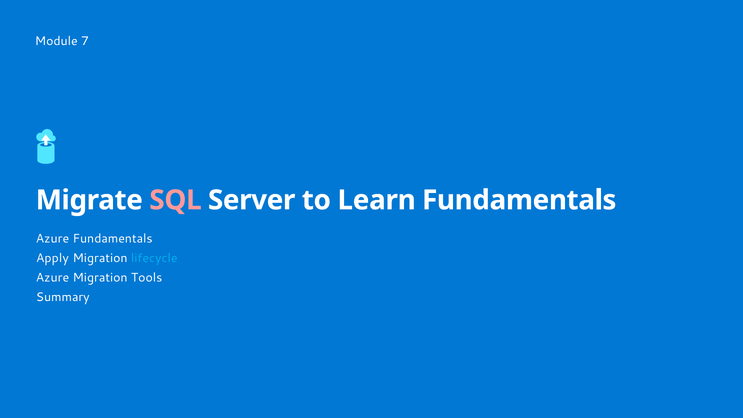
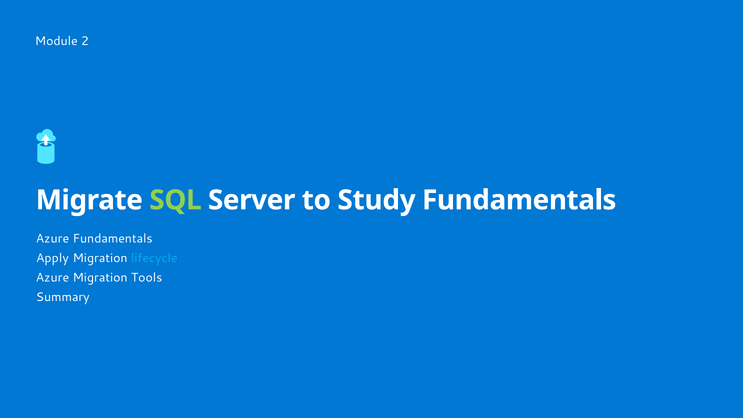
7: 7 -> 2 (85, 41)
SQL colour: pink -> light green (175, 200)
Learn: Learn -> Study (377, 200)
